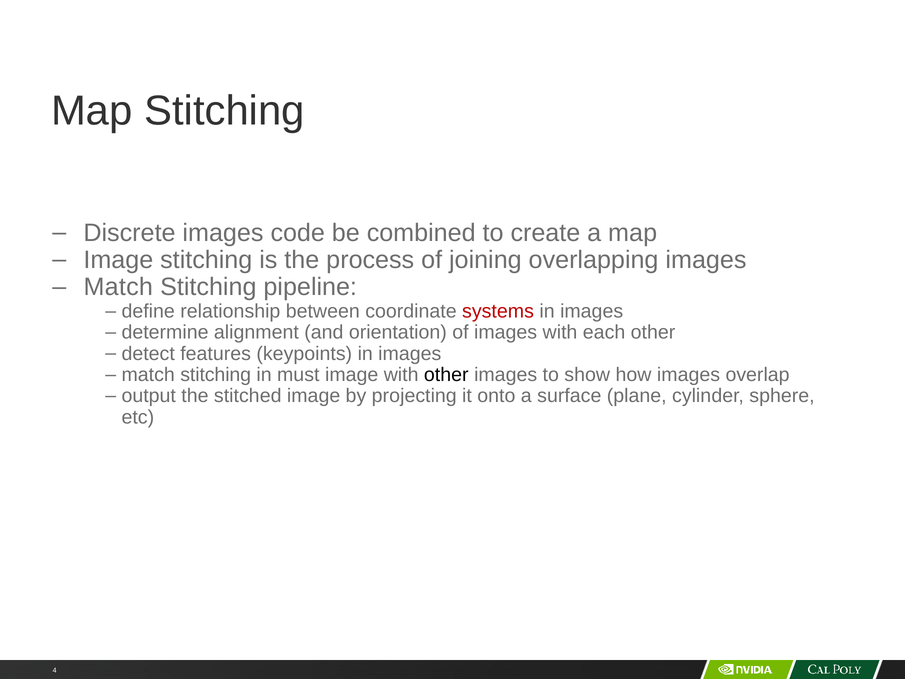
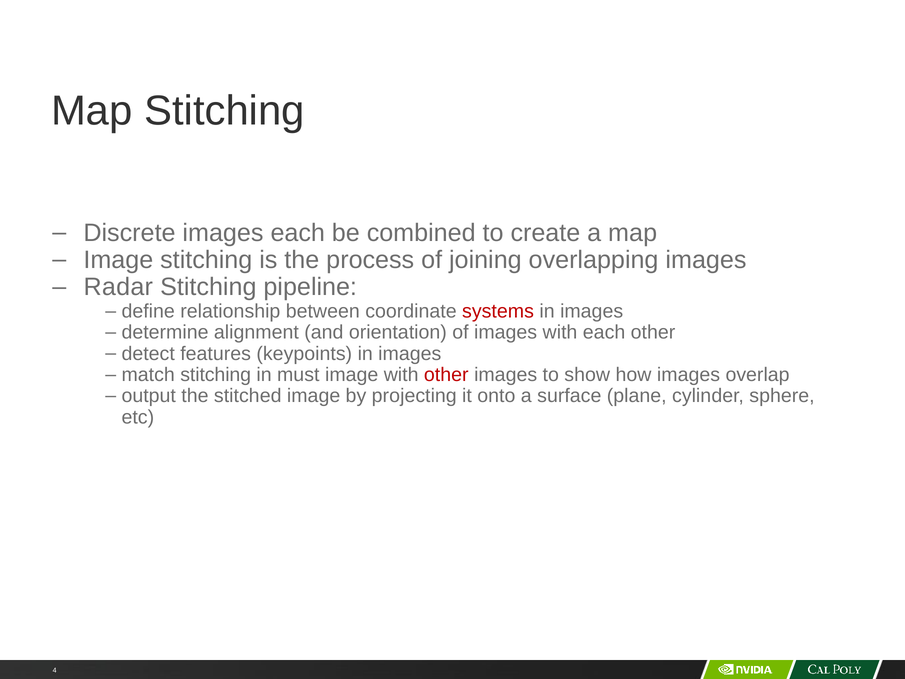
images code: code -> each (298, 233)
Match: Match -> Radar (118, 287)
other colour: black -> red (446, 375)
